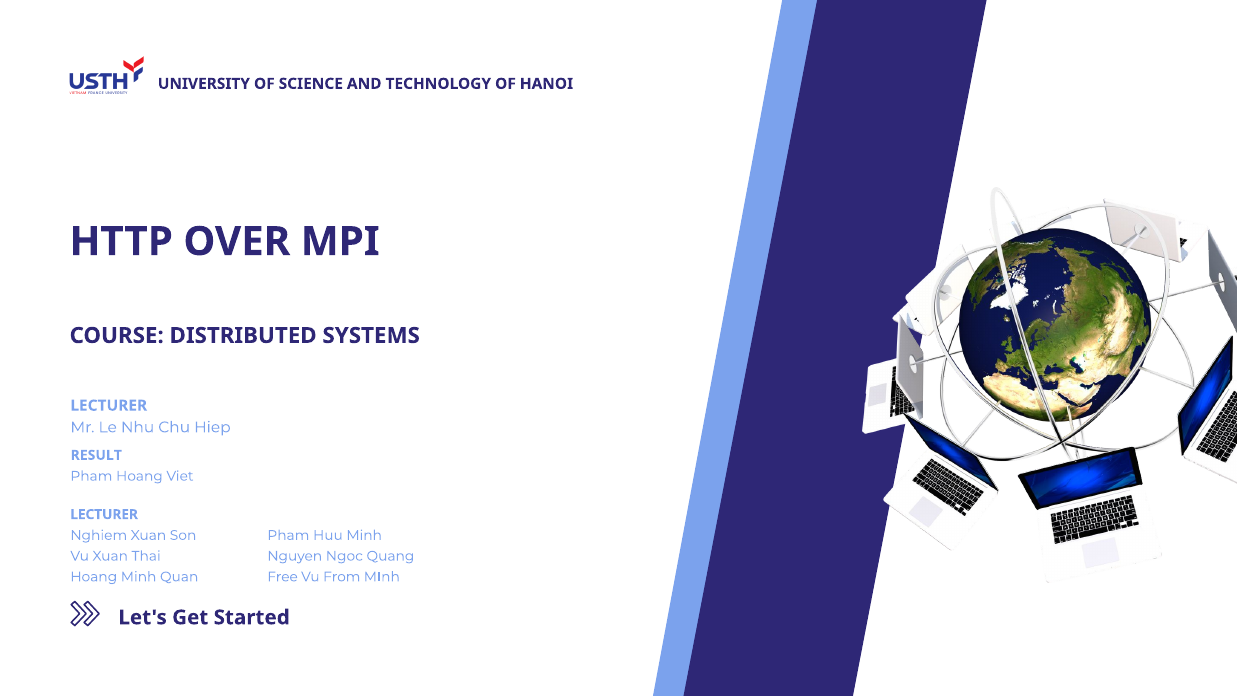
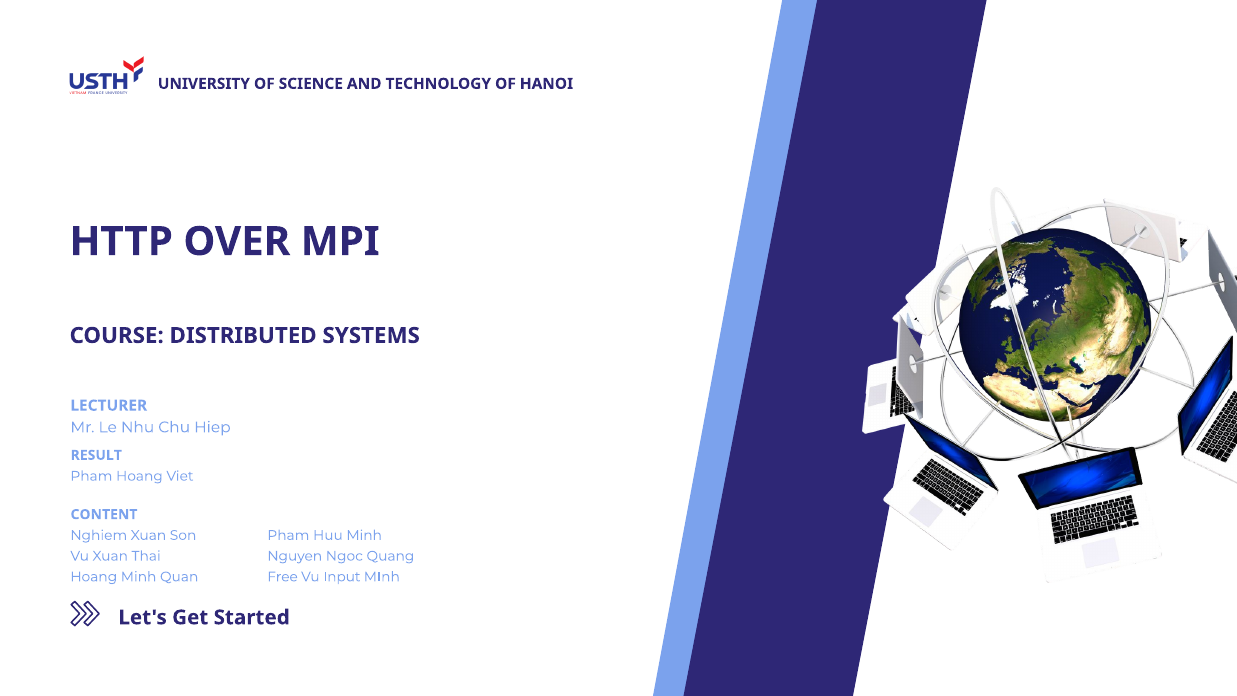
LECTURER: LECTURER -> CONTENT (104, 514)
From: From -> Input (342, 577)
